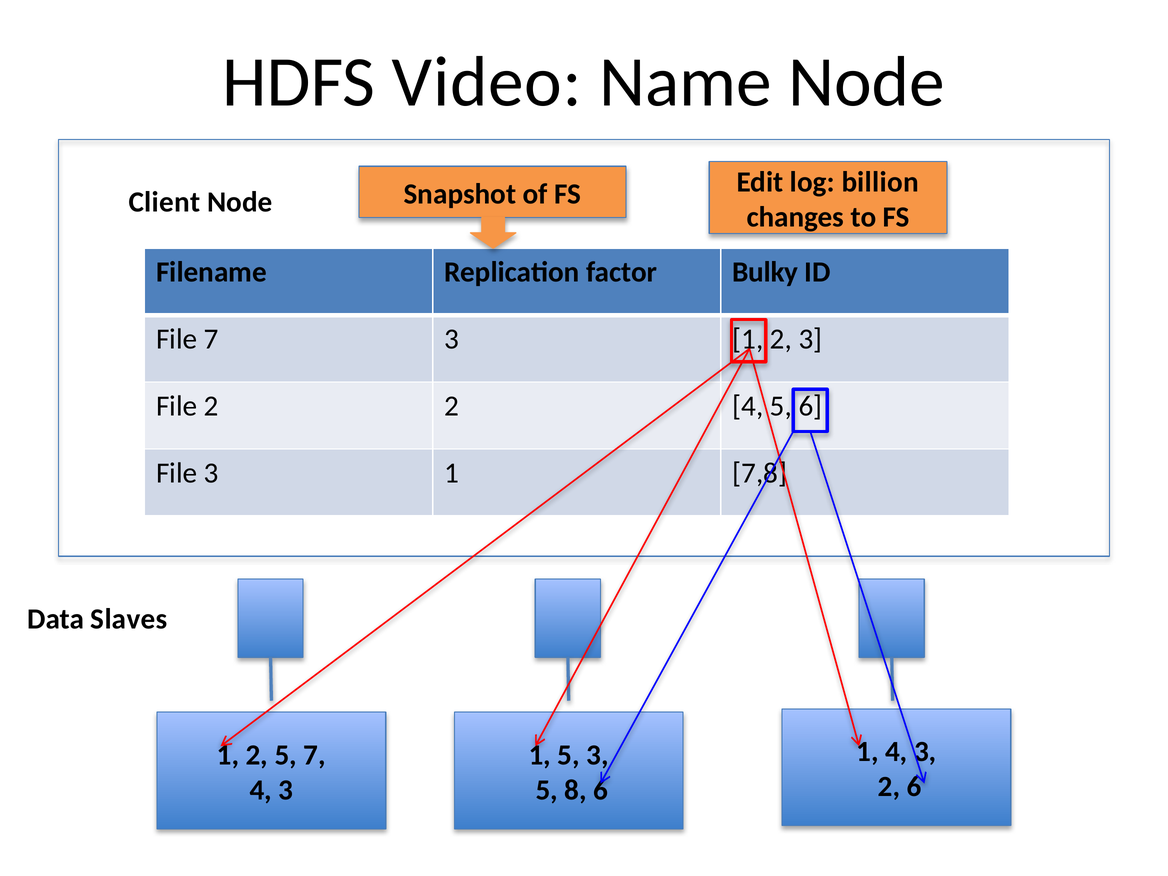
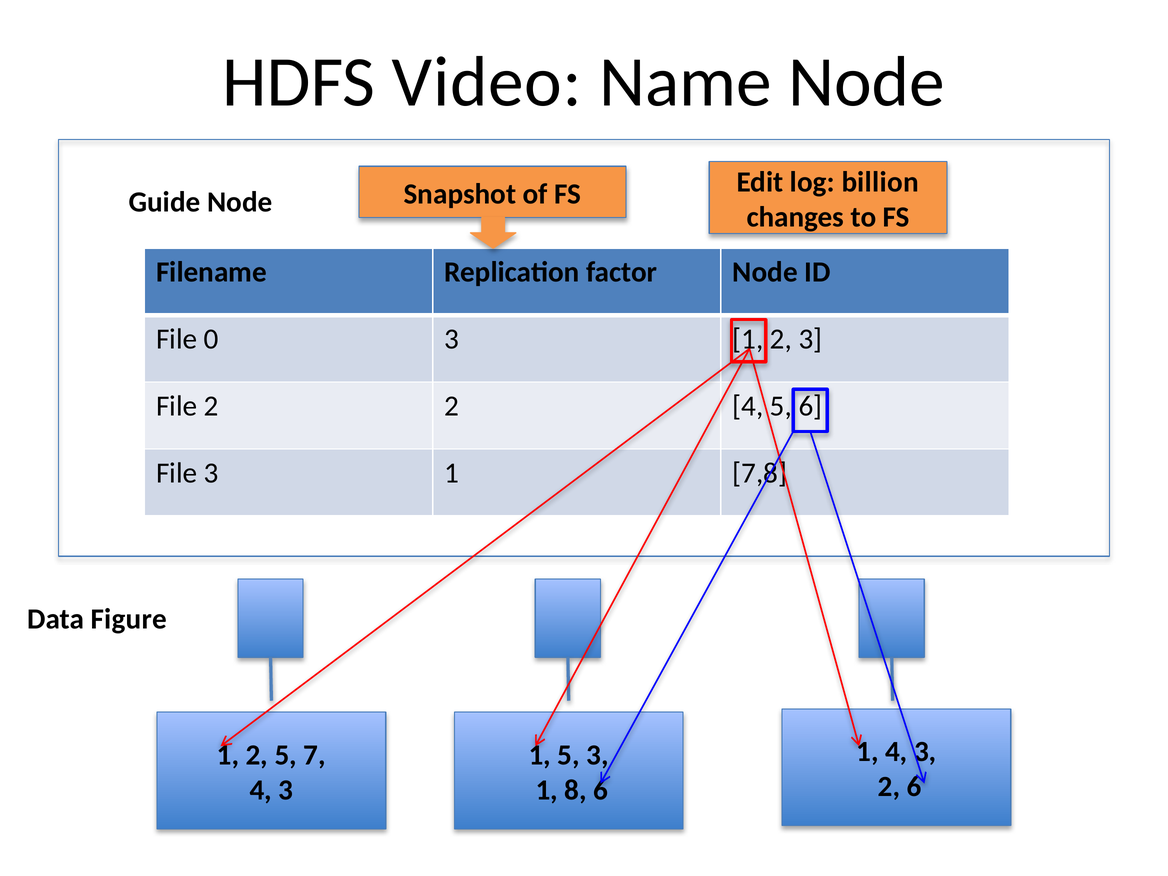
Client: Client -> Guide (165, 202)
factor Bulky: Bulky -> Node (765, 272)
File 7: 7 -> 0 (211, 339)
Slaves: Slaves -> Figure (129, 619)
5: 5 -> 1 (547, 790)
